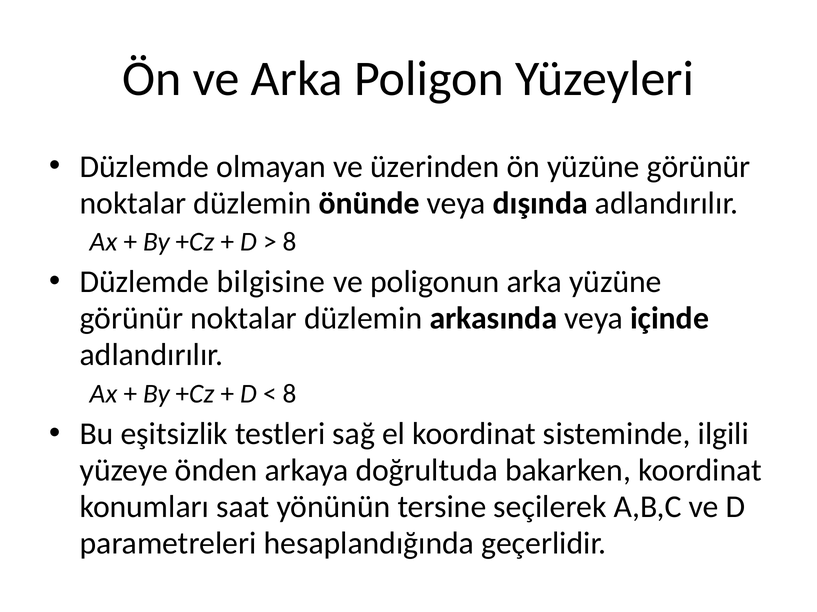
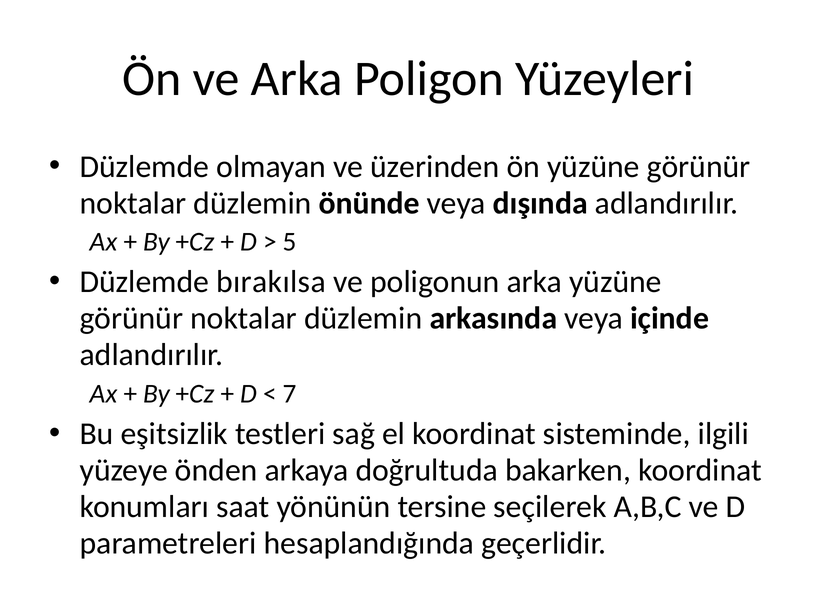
8: 8 -> 5 (290, 242)
bilgisine: bilgisine -> bırakılsa (271, 282)
8: 8 -> 7 (290, 394)
